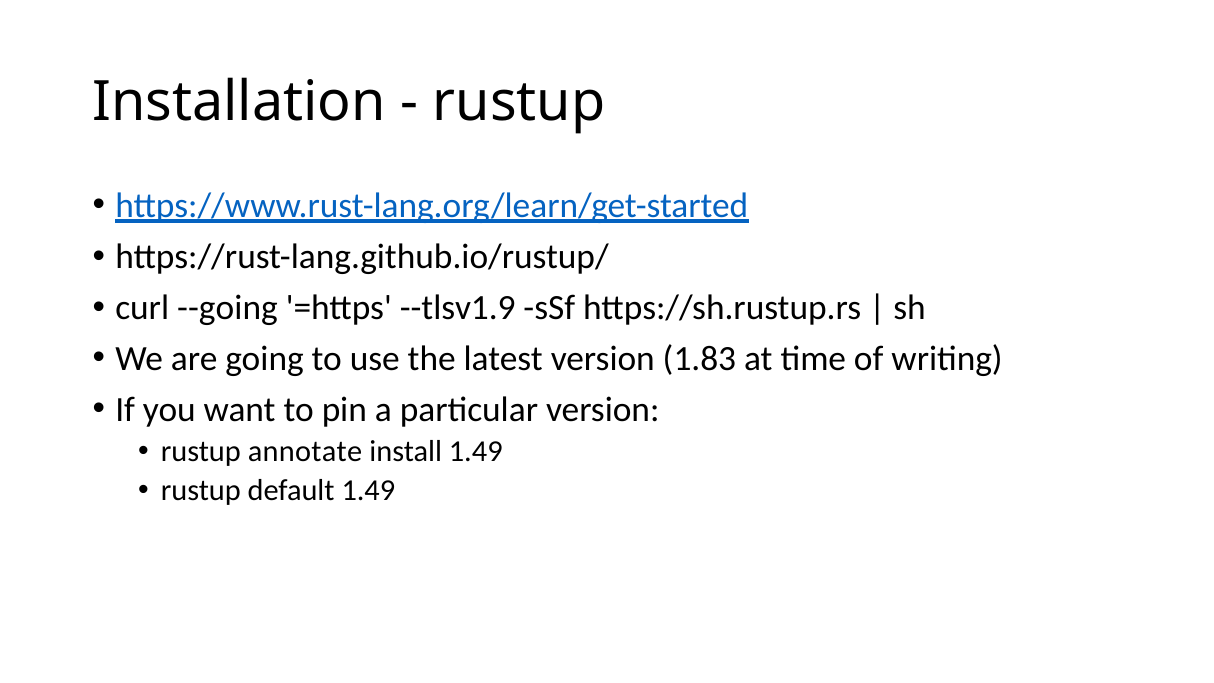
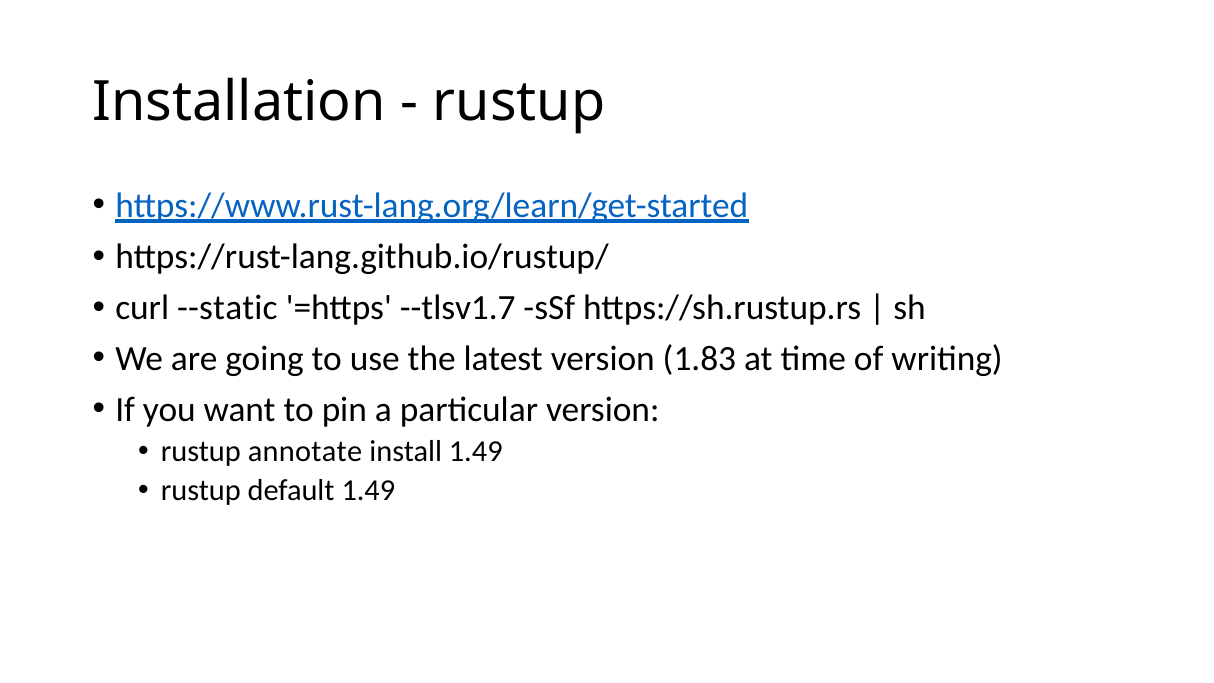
--going: --going -> --static (227, 308)
--tlsv1.9: --tlsv1.9 -> --tlsv1.7 (458, 308)
